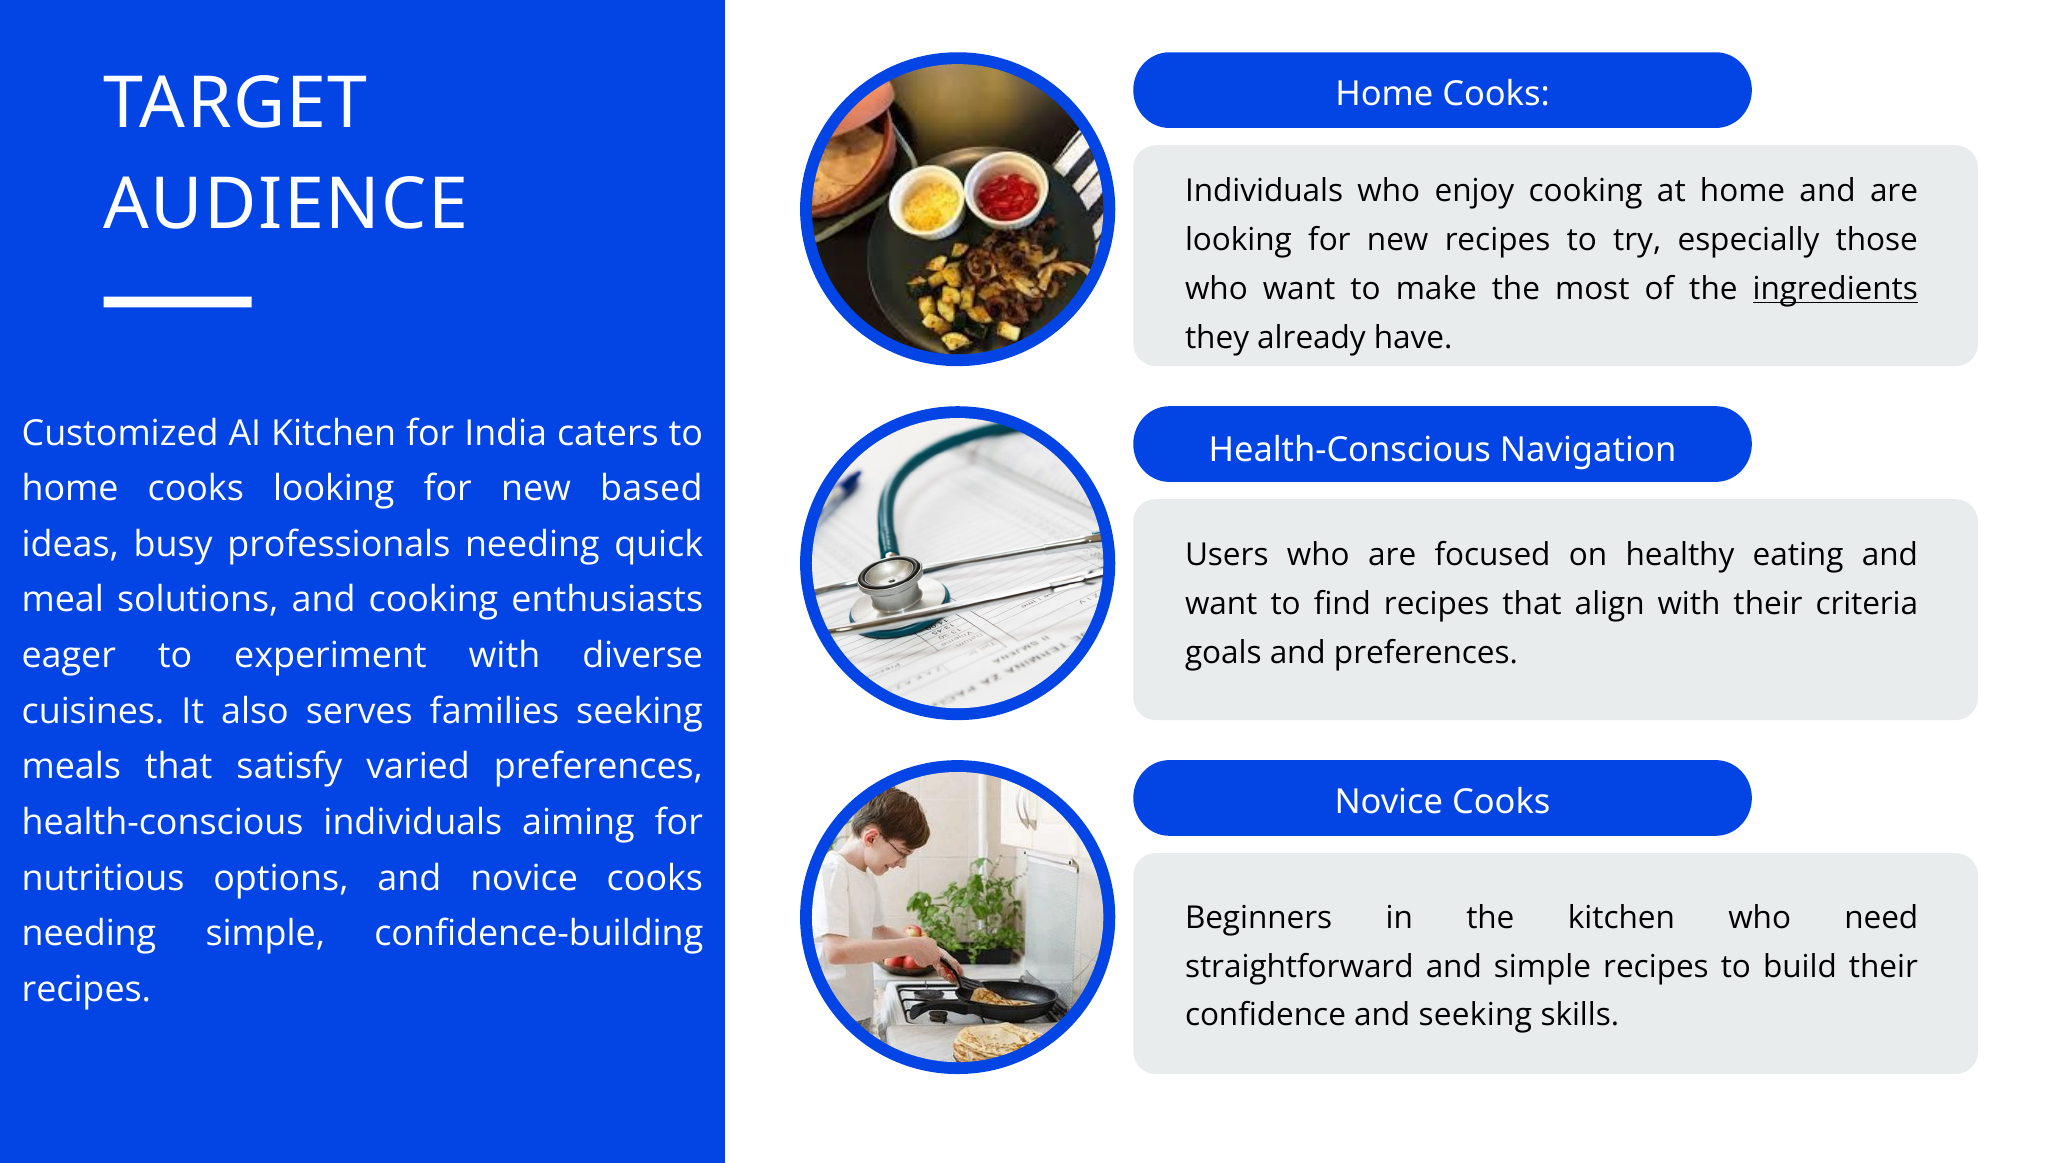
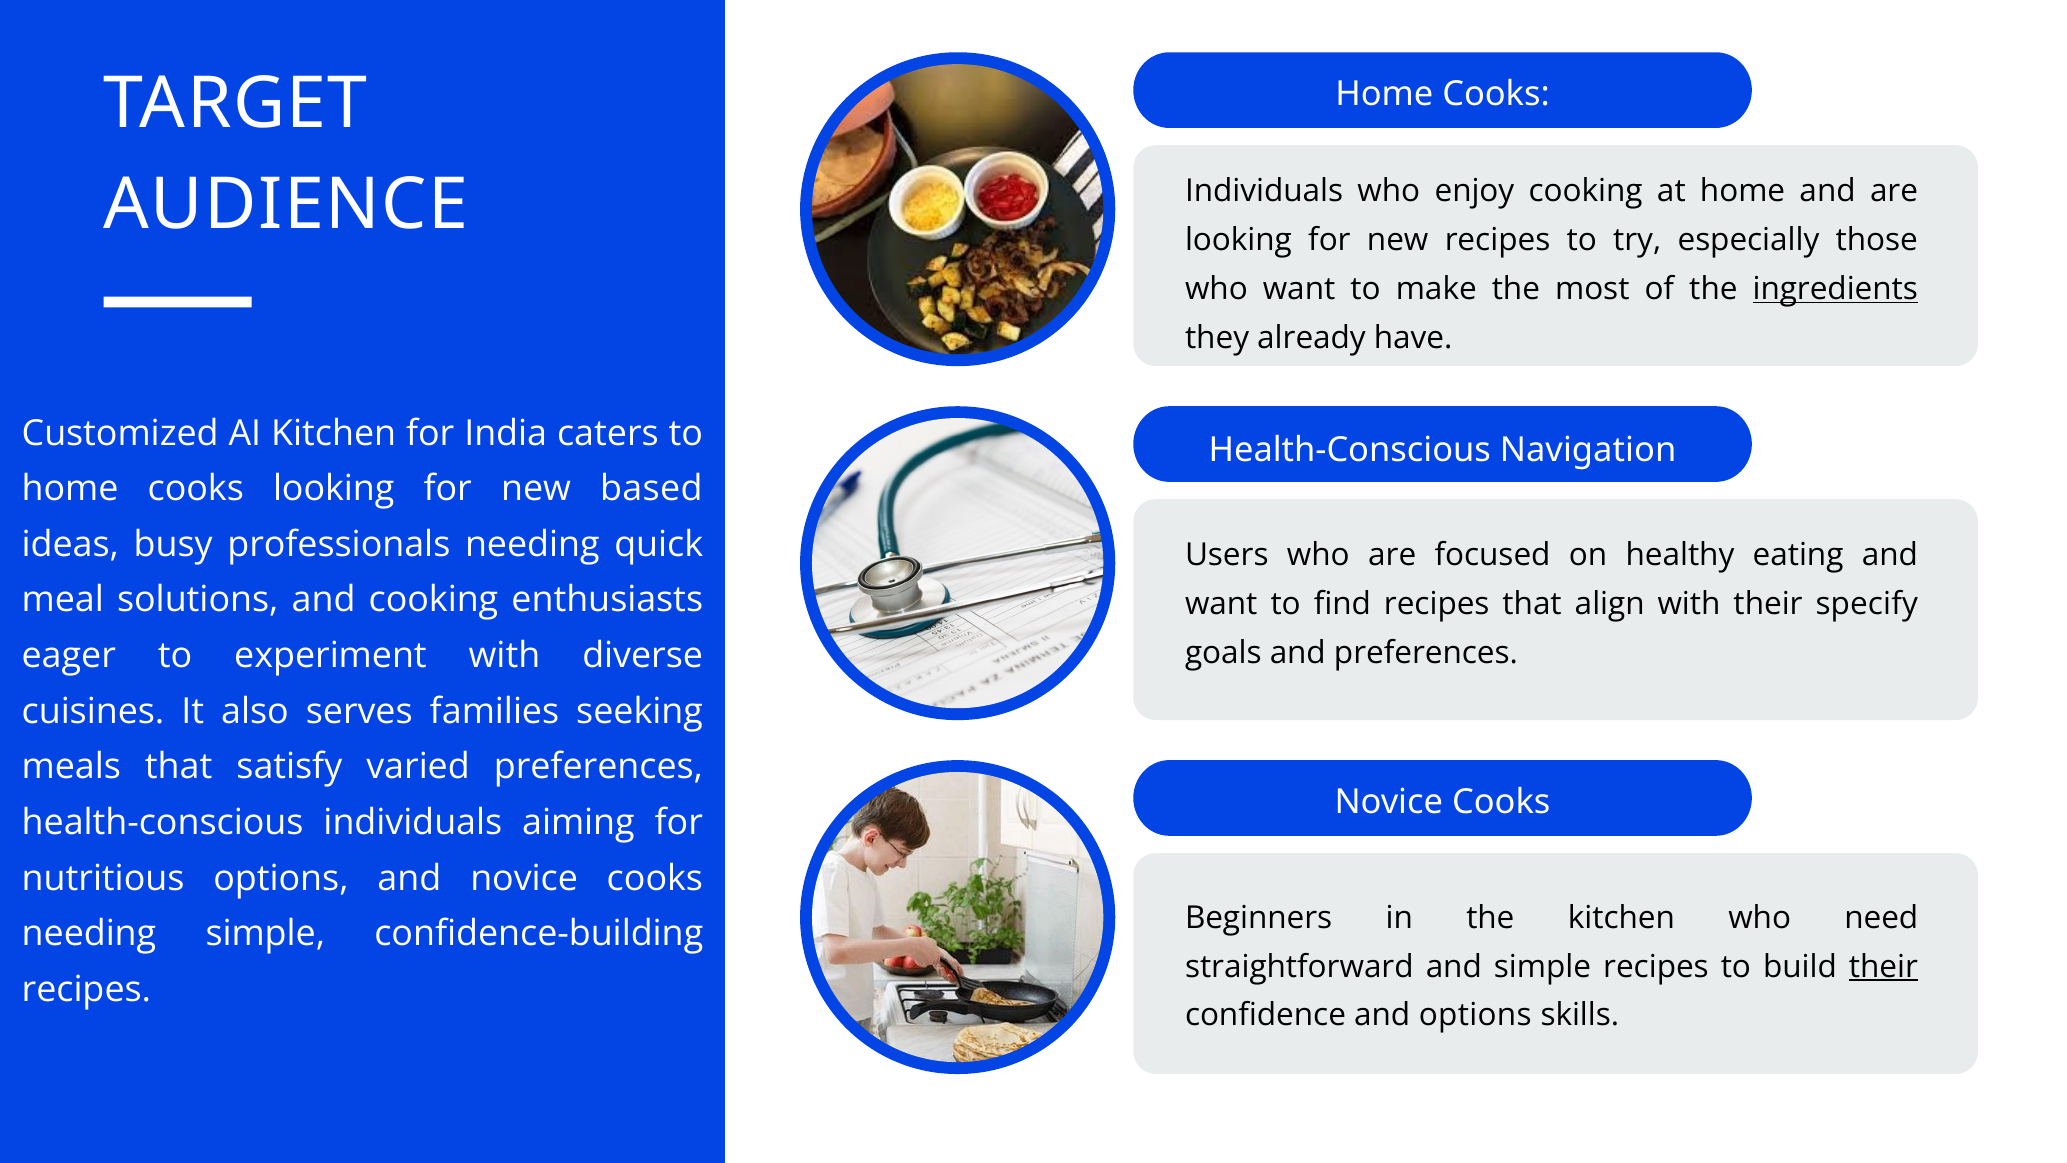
criteria: criteria -> specify (1867, 604)
their underline: none -> present (1883, 966)
and seeking: seeking -> options (1475, 1015)
